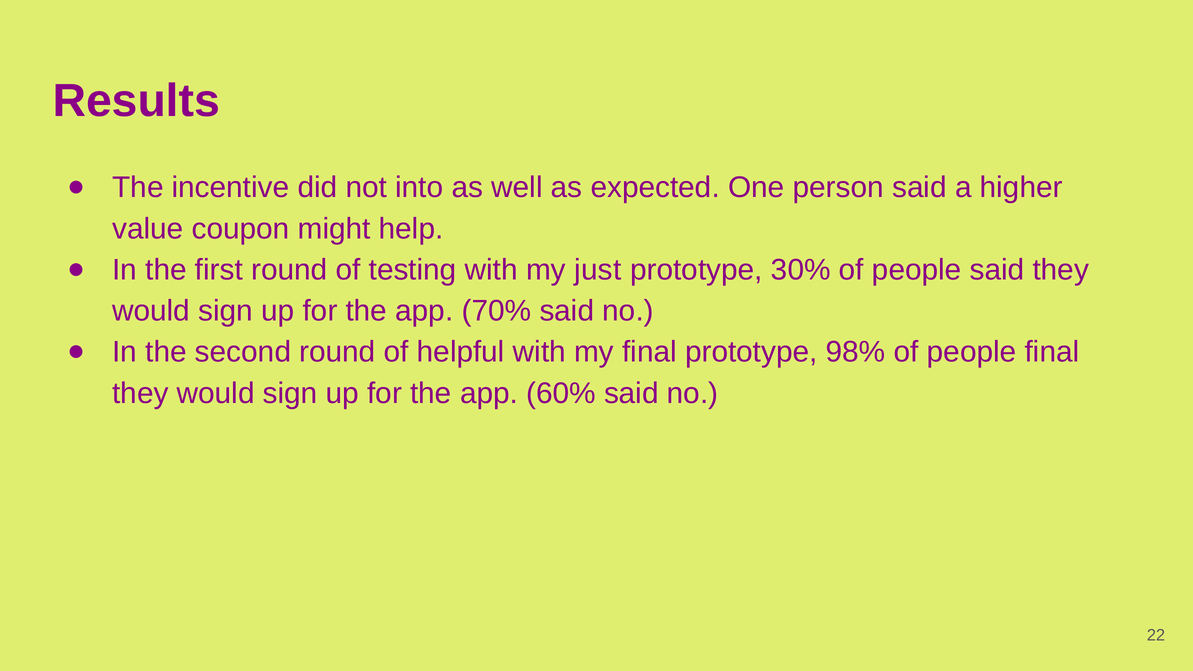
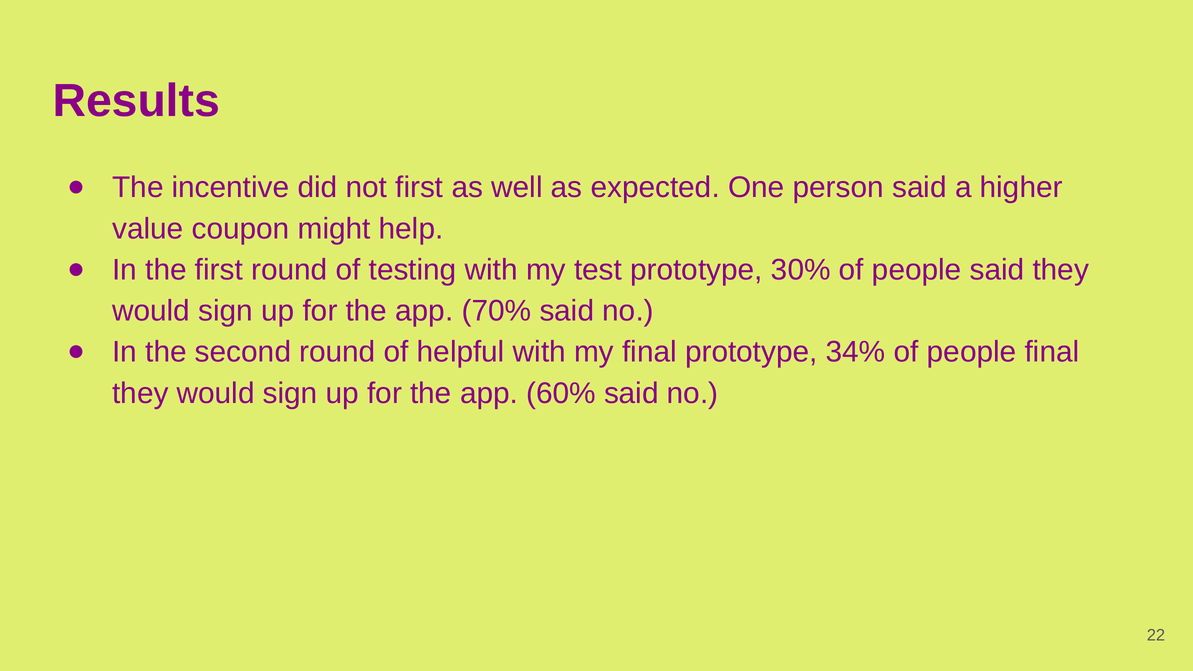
not into: into -> first (419, 188)
just: just -> test (598, 270)
98%: 98% -> 34% (856, 352)
